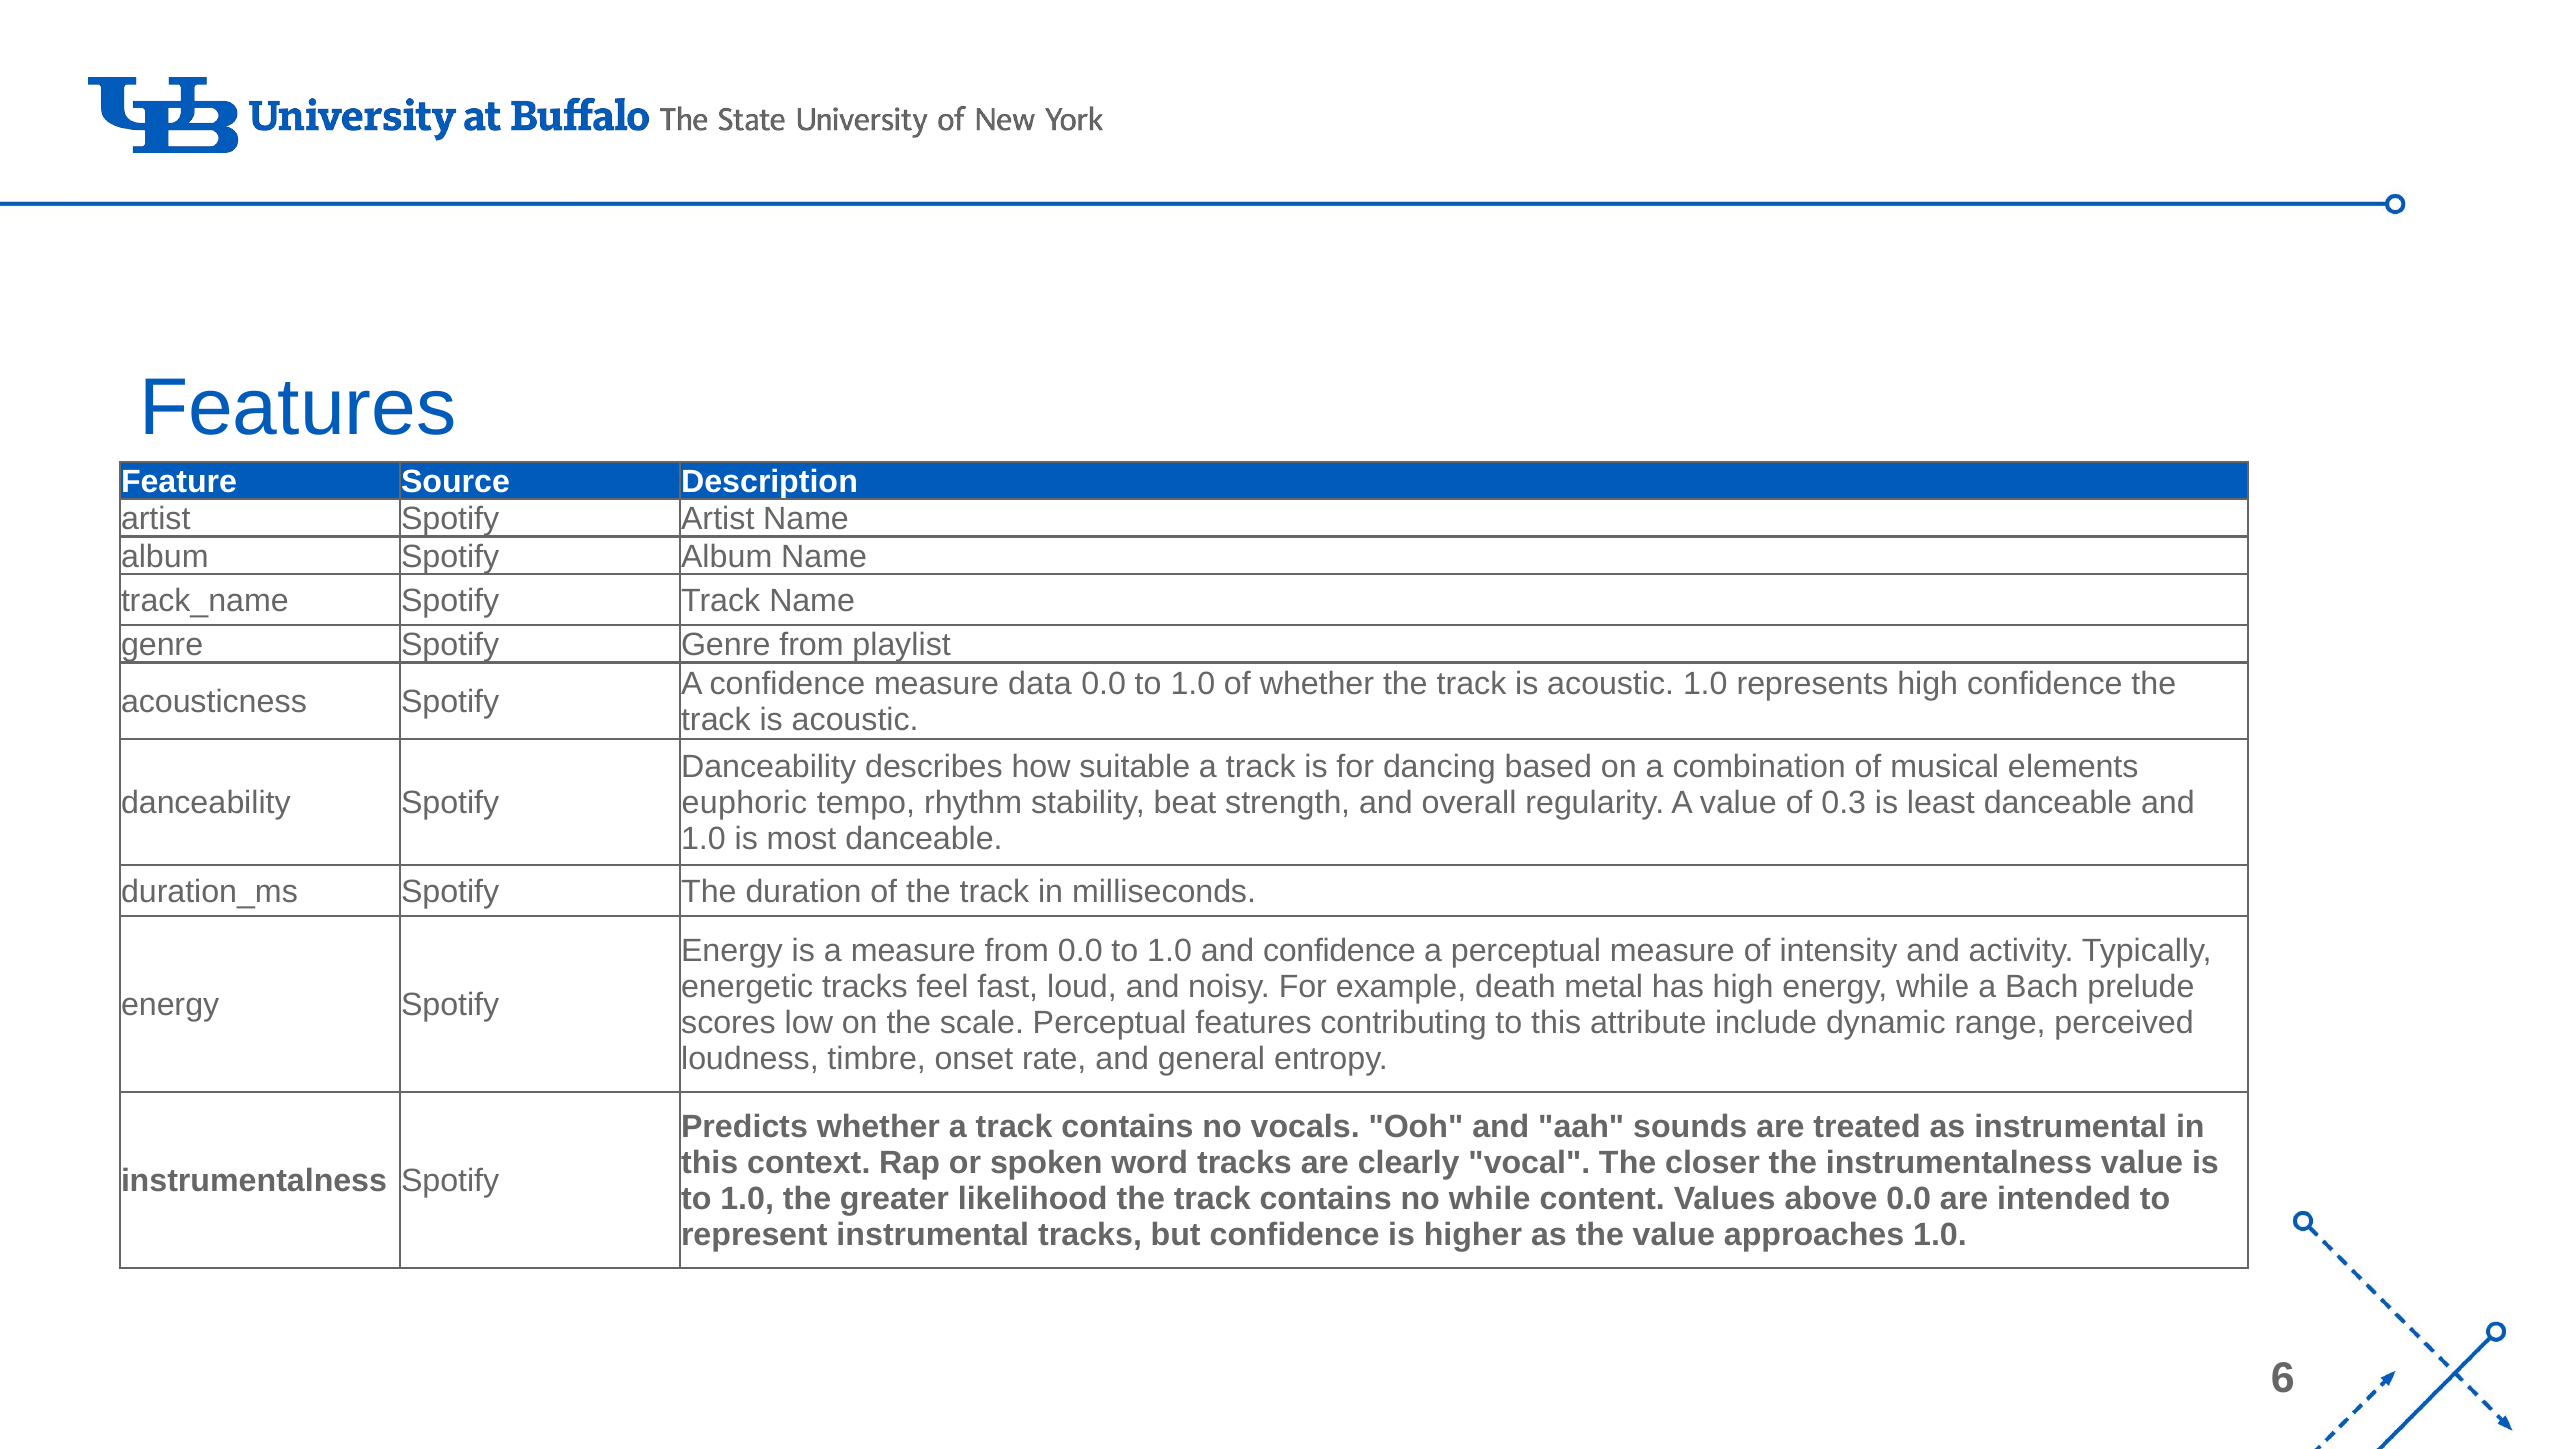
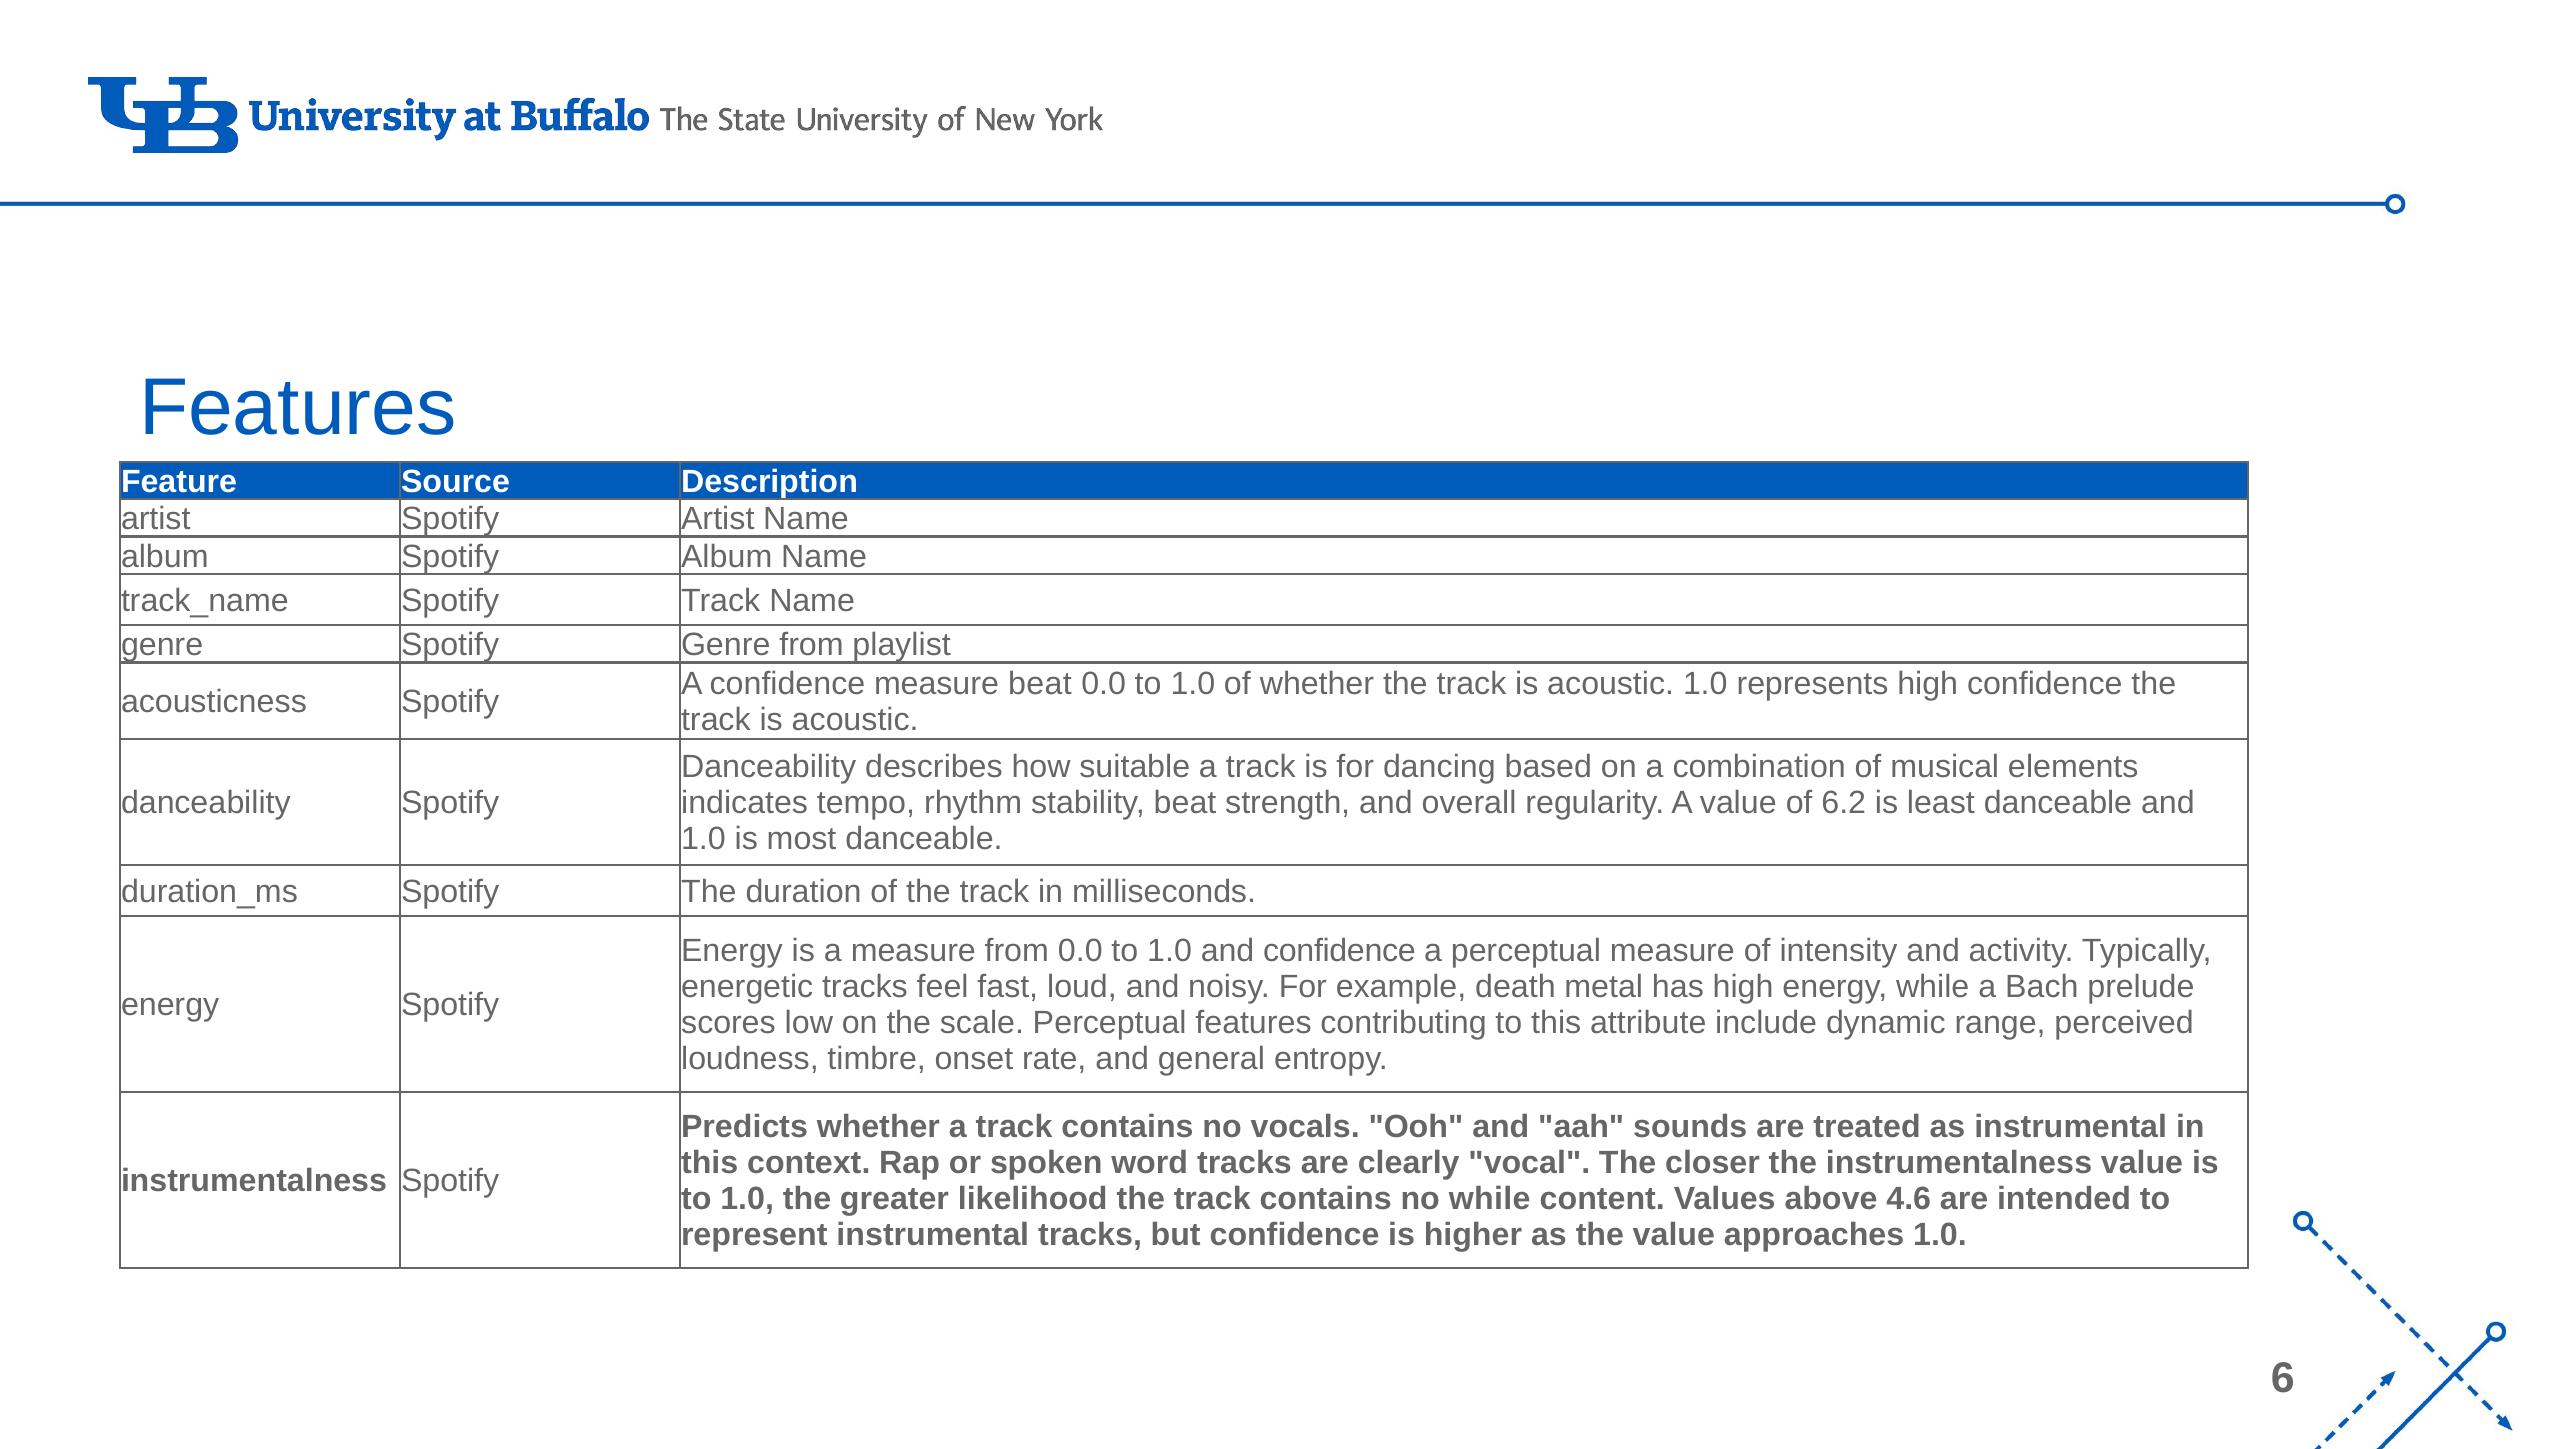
measure data: data -> beat (1040, 684)
euphoric: euphoric -> indicates (745, 803)
0.3: 0.3 -> 6.2 (1844, 803)
above 0.0: 0.0 -> 4.6 (1909, 1199)
